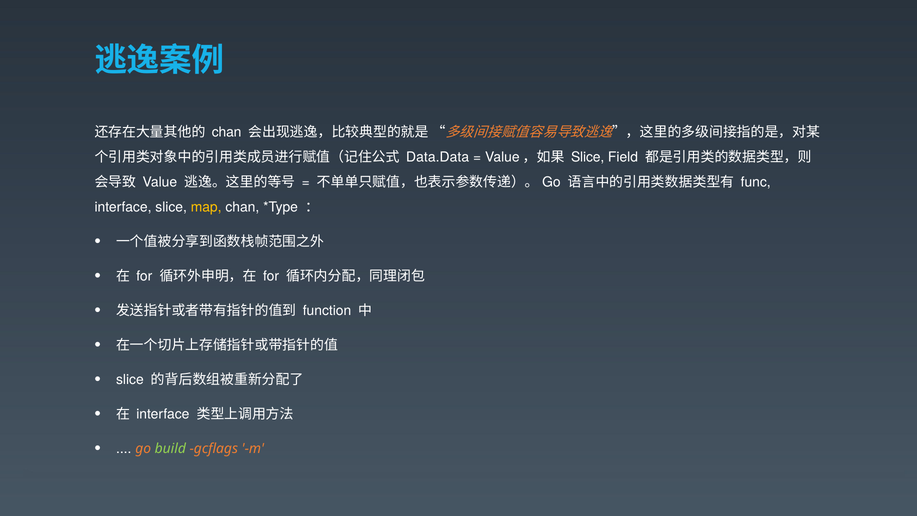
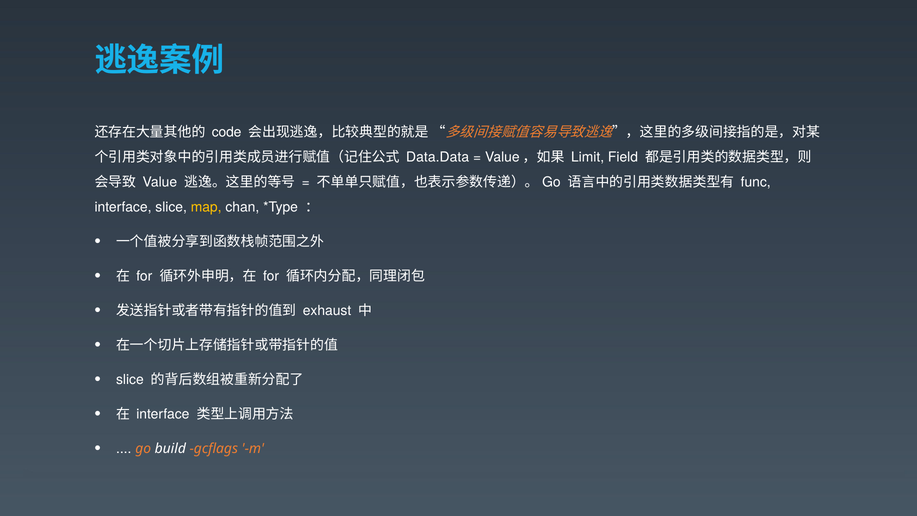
chan: chan -> code (227, 132)
Slice: Slice -> Limit (588, 157)
function: function -> exhaust (327, 310)
build colour: light green -> white (170, 448)
